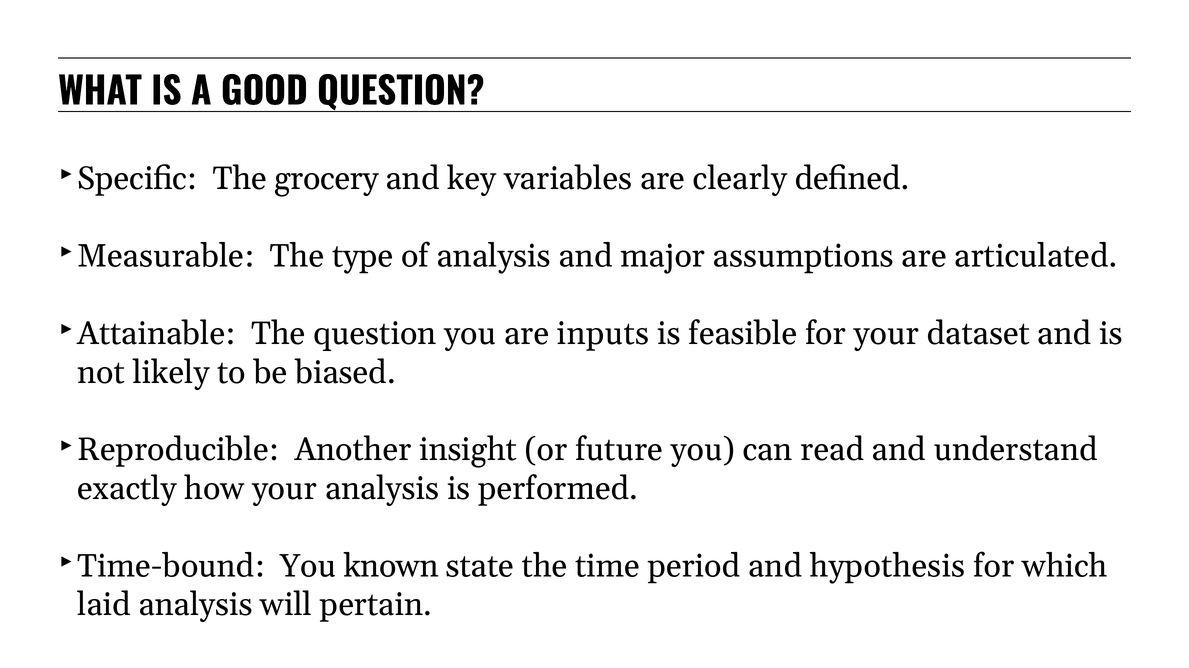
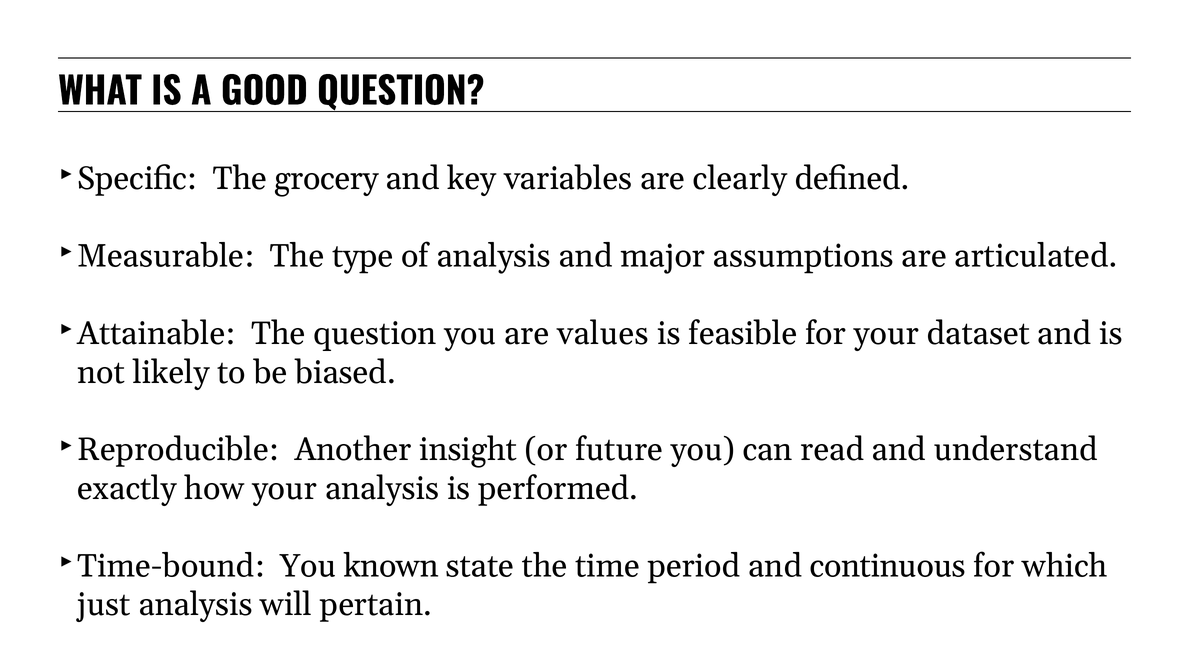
inputs: inputs -> values (603, 333)
hypothesis: hypothesis -> continuous (888, 566)
laid: laid -> just (104, 604)
